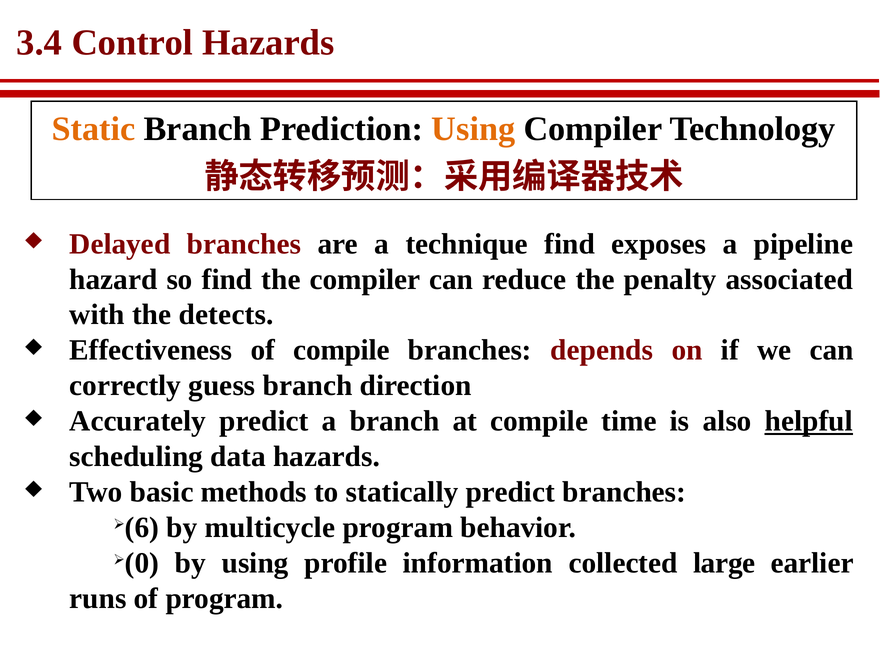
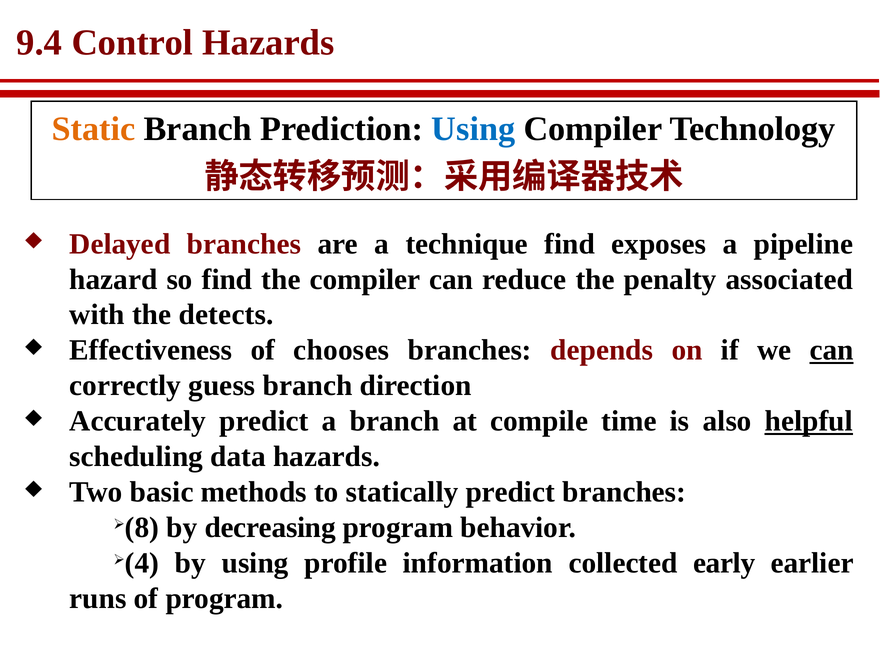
3.4: 3.4 -> 9.4 (39, 43)
Using colour: orange -> blue (473, 129)
of compile: compile -> chooses (341, 350)
can underline: none -> present (832, 350)
6: 6 -> 8 (142, 528)
multicycle: multicycle -> decreasing (270, 528)
0: 0 -> 4 (142, 563)
large: large -> early (724, 563)
